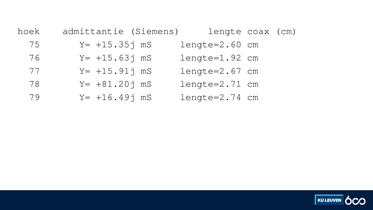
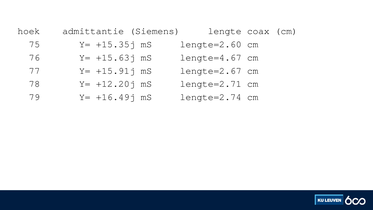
lengte=1.92: lengte=1.92 -> lengte=4.67 (211, 57)
+81.20j: +81.20j -> +12.20j (116, 84)
